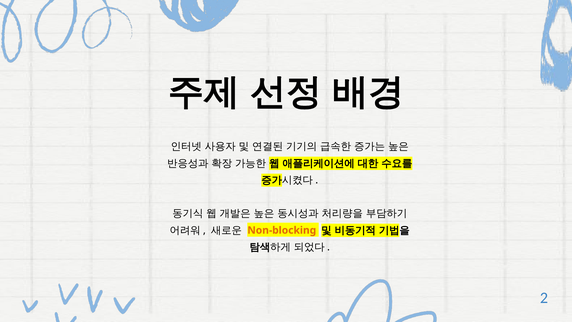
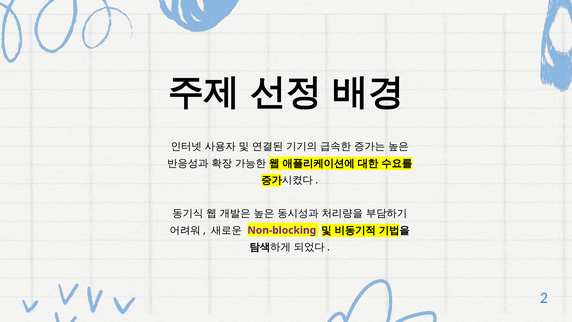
Non-blocking colour: orange -> purple (282, 230)
